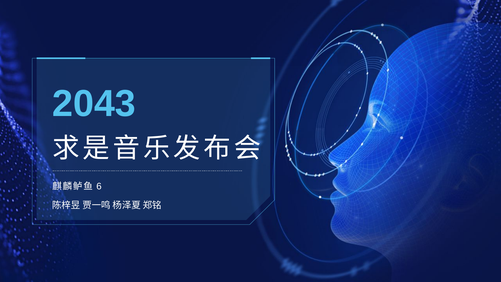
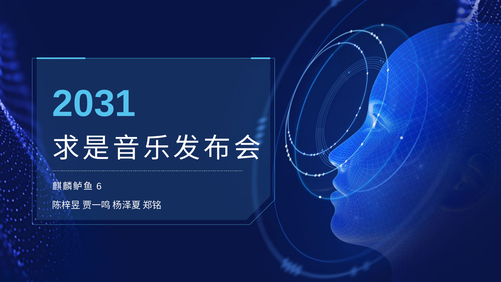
2043: 2043 -> 2031 (94, 104)
